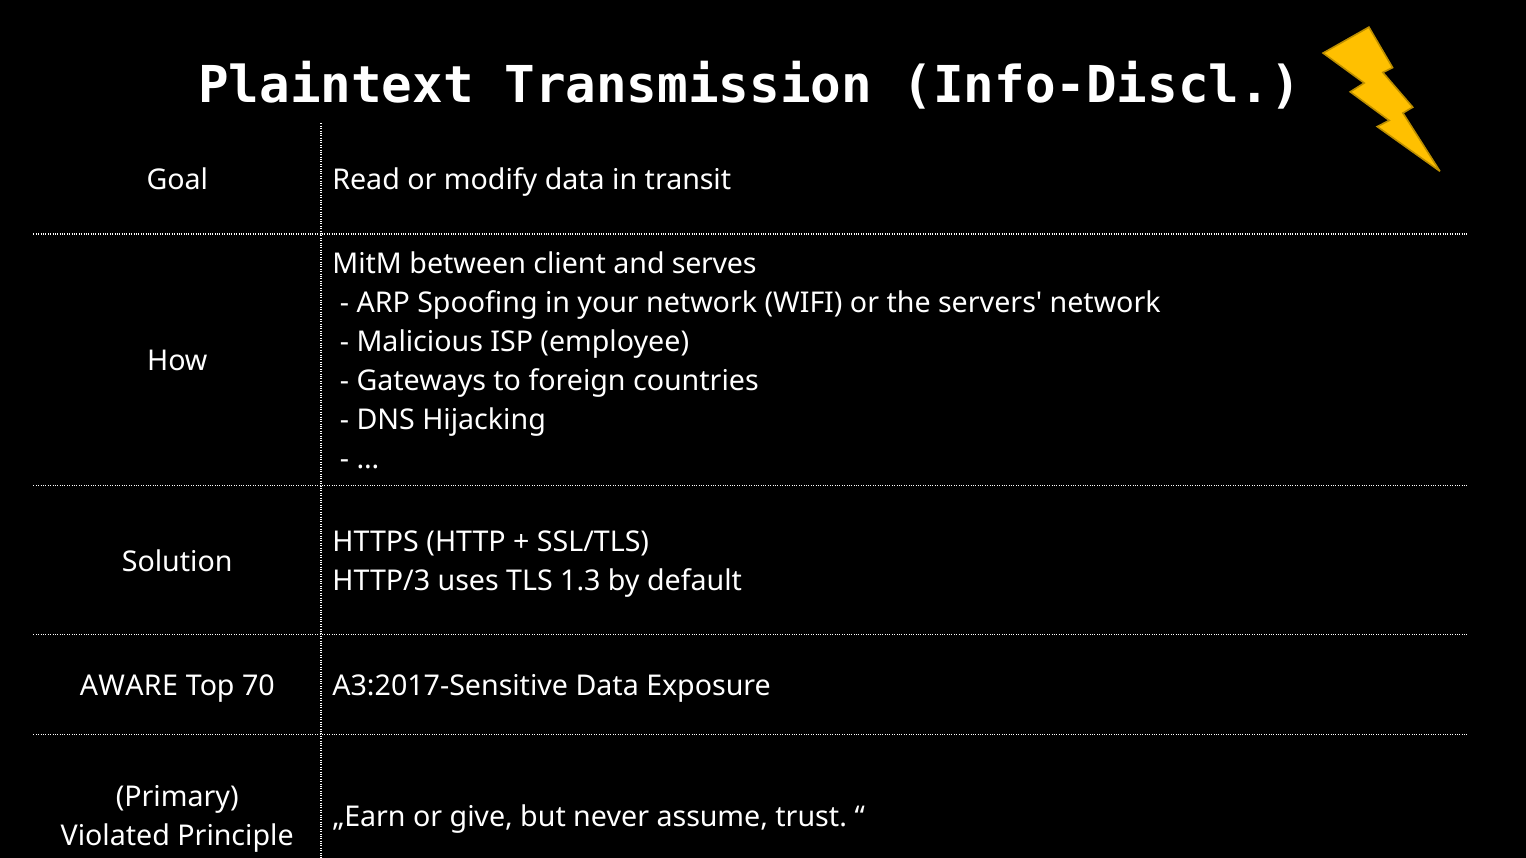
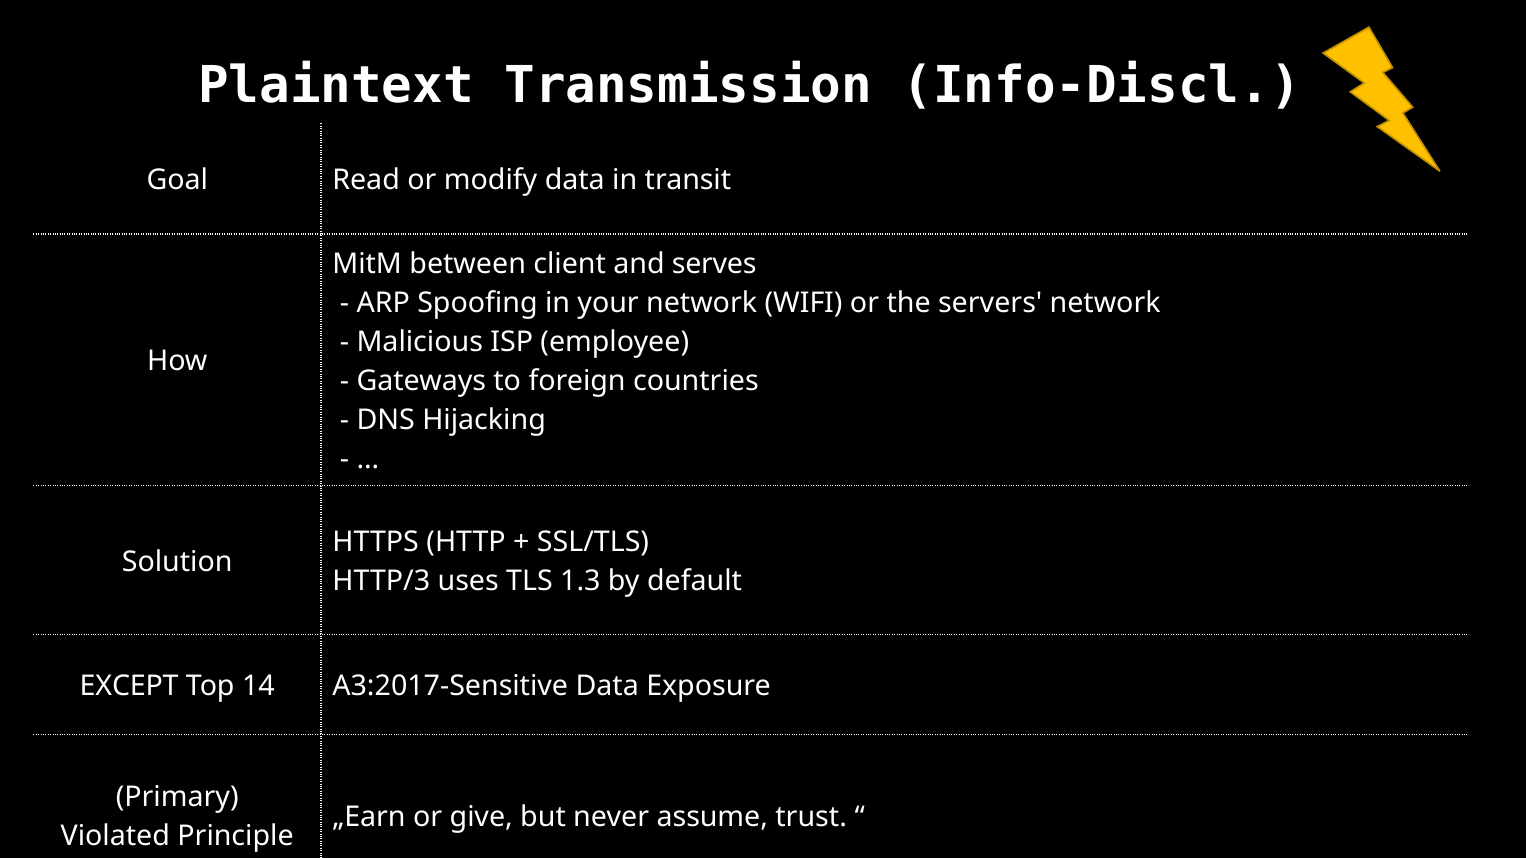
AWARE: AWARE -> EXCEPT (129, 686)
70: 70 -> 14 (258, 686)
